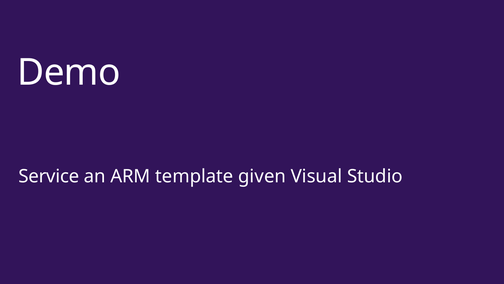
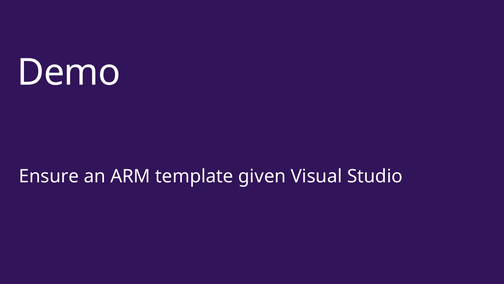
Service: Service -> Ensure (49, 176)
